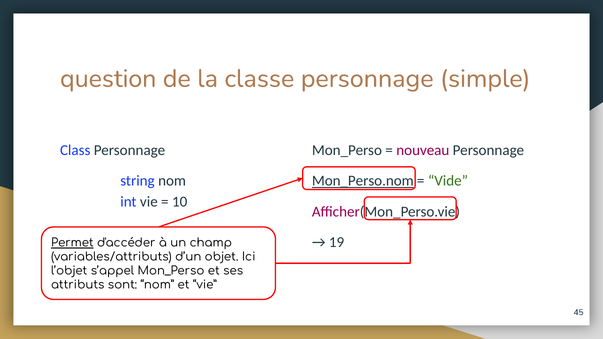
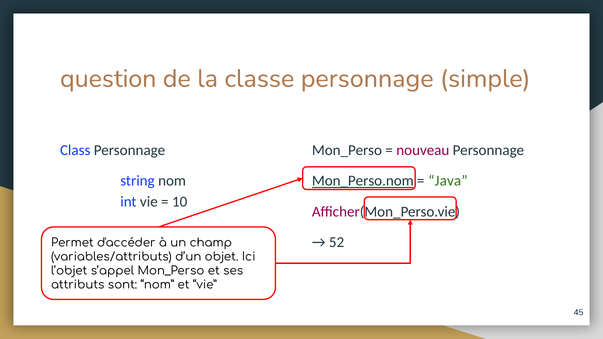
Vide: Vide -> Java (448, 181)
19: 19 -> 52 (337, 243)
Permet underline: present -> none (72, 243)
